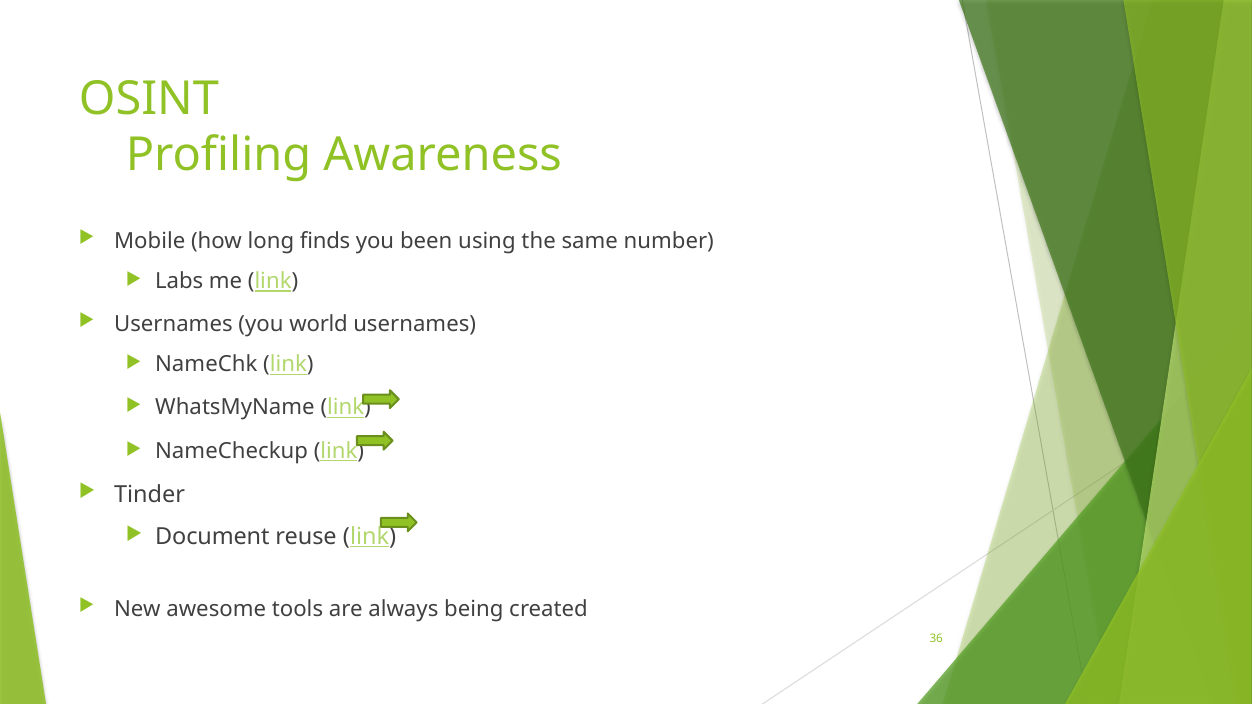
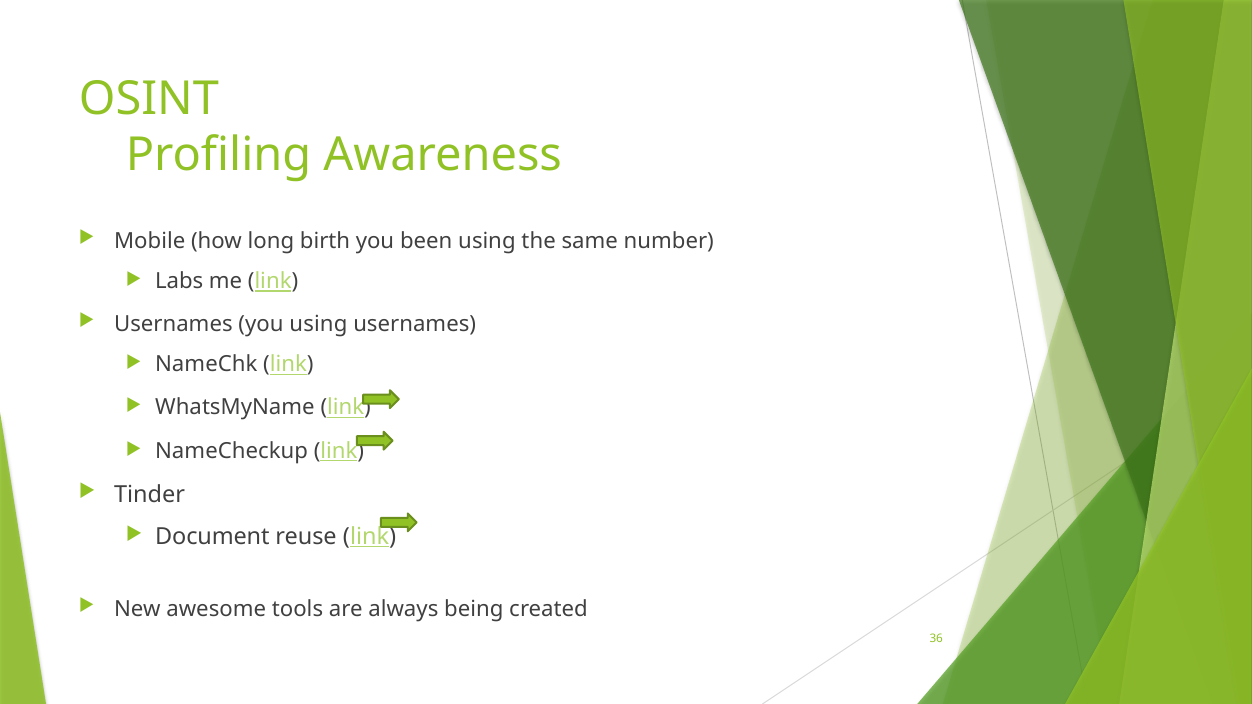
finds: finds -> birth (325, 241)
you world: world -> using (318, 325)
